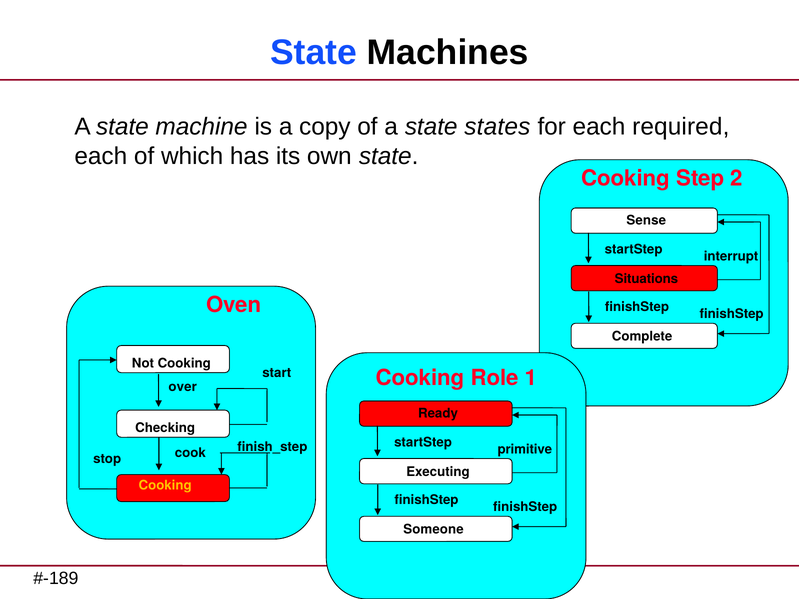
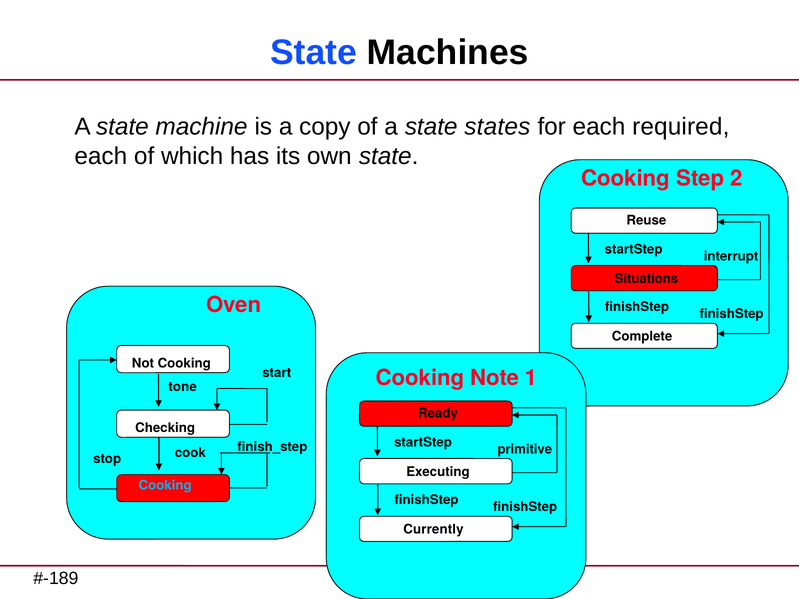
Sense: Sense -> Reuse (646, 220)
Role: Role -> Note (495, 378)
over: over -> tone (183, 387)
Cooking colour: yellow -> light blue (165, 485)
Someone: Someone -> Currently (433, 530)
